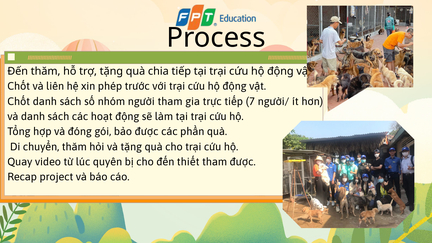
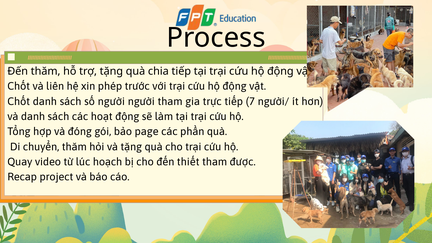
số nhóm: nhóm -> người (111, 101)
bảo được: được -> page (147, 132)
quyên: quyên -> hoạch (108, 162)
